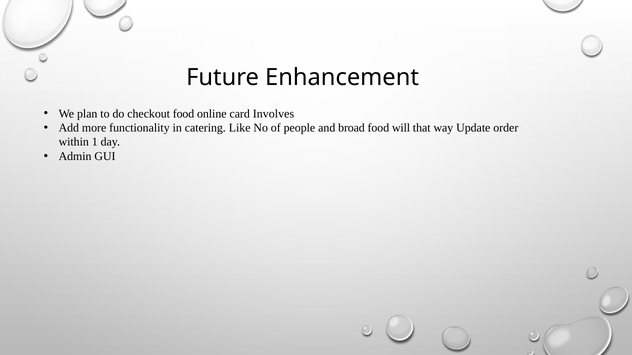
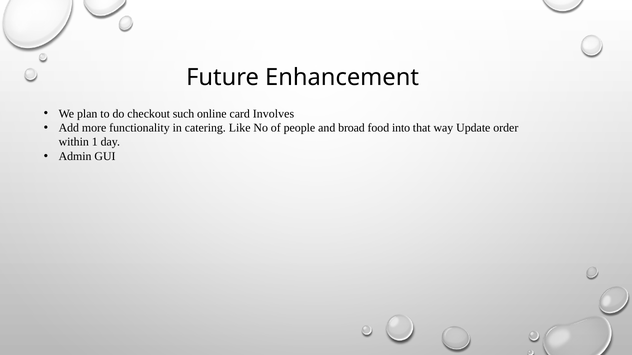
checkout food: food -> such (184, 114)
will: will -> into (401, 128)
